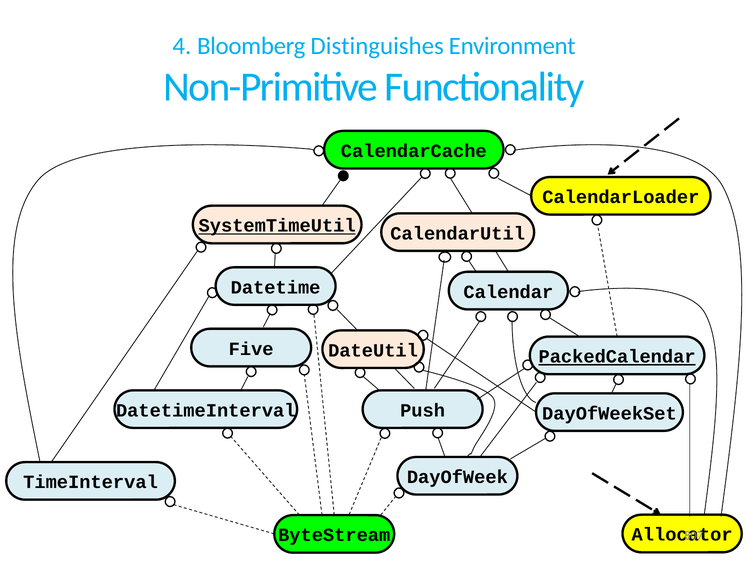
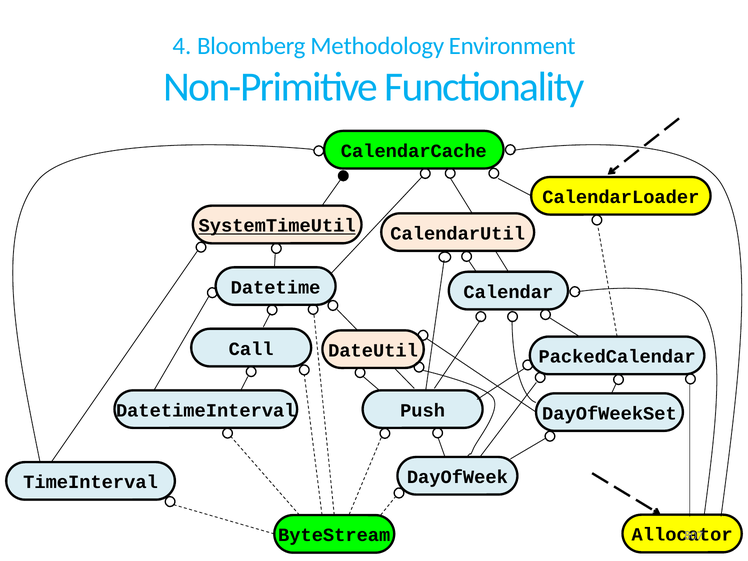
Distinguishes: Distinguishes -> Methodology (377, 46)
Five: Five -> Call (251, 349)
PackedCalendar underline: present -> none (617, 357)
